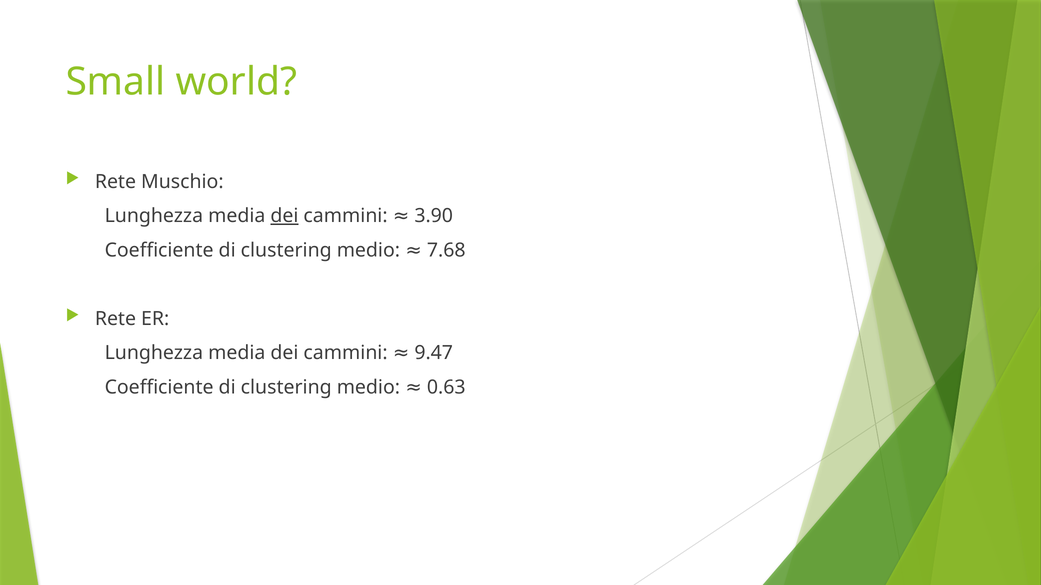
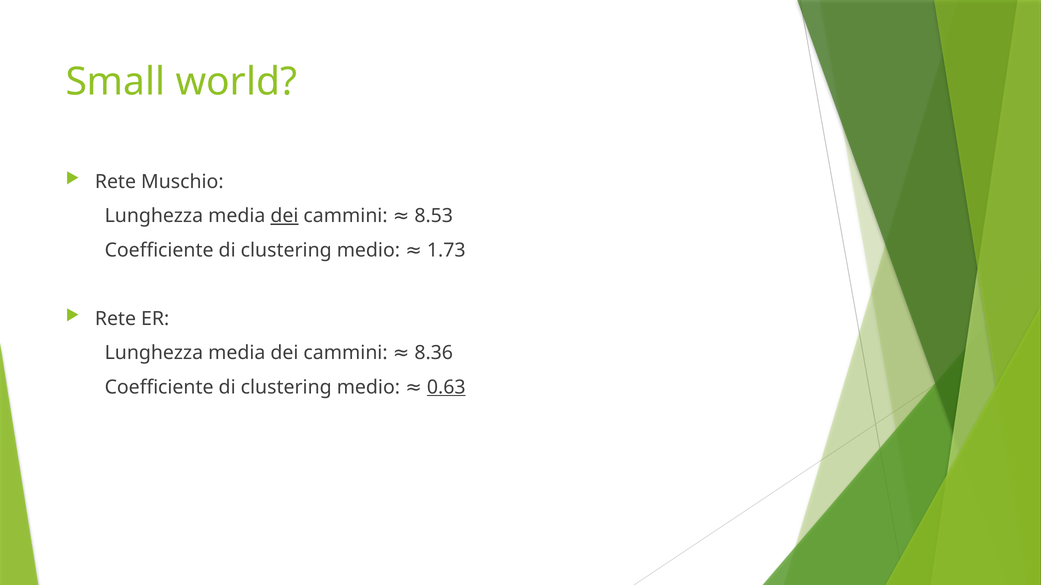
3.90: 3.90 -> 8.53 (434, 216)
7.68: 7.68 -> 1.73 (446, 250)
9.47: 9.47 -> 8.36 (434, 353)
0.63 underline: none -> present (446, 387)
